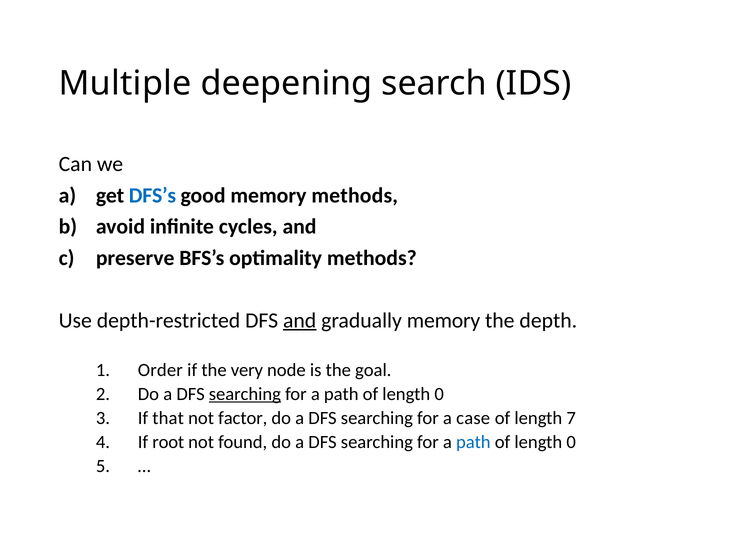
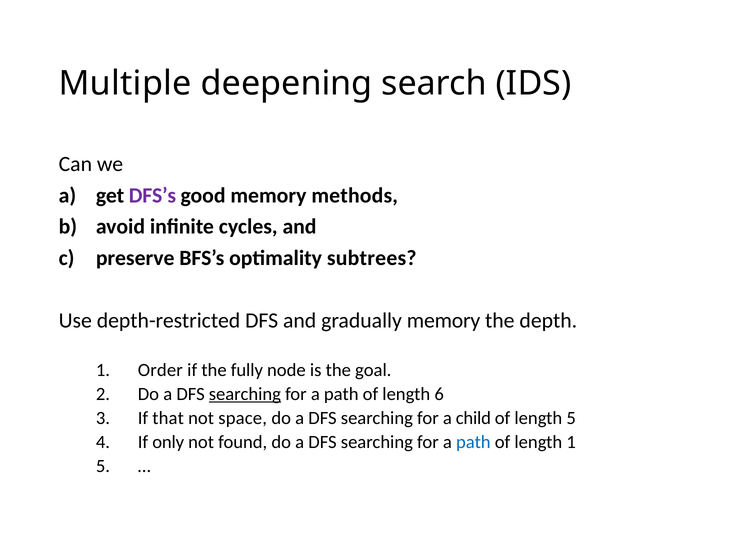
DFS’s colour: blue -> purple (152, 195)
optimality methods: methods -> subtrees (372, 258)
and underline: present -> none (300, 320)
very: very -> fully (247, 370)
0: 0 -> 6 (439, 394)
factor: factor -> space (243, 418)
case: case -> child (473, 418)
length 7: 7 -> 5 (571, 418)
root: root -> only (168, 442)
0: 0 -> 1 (571, 442)
